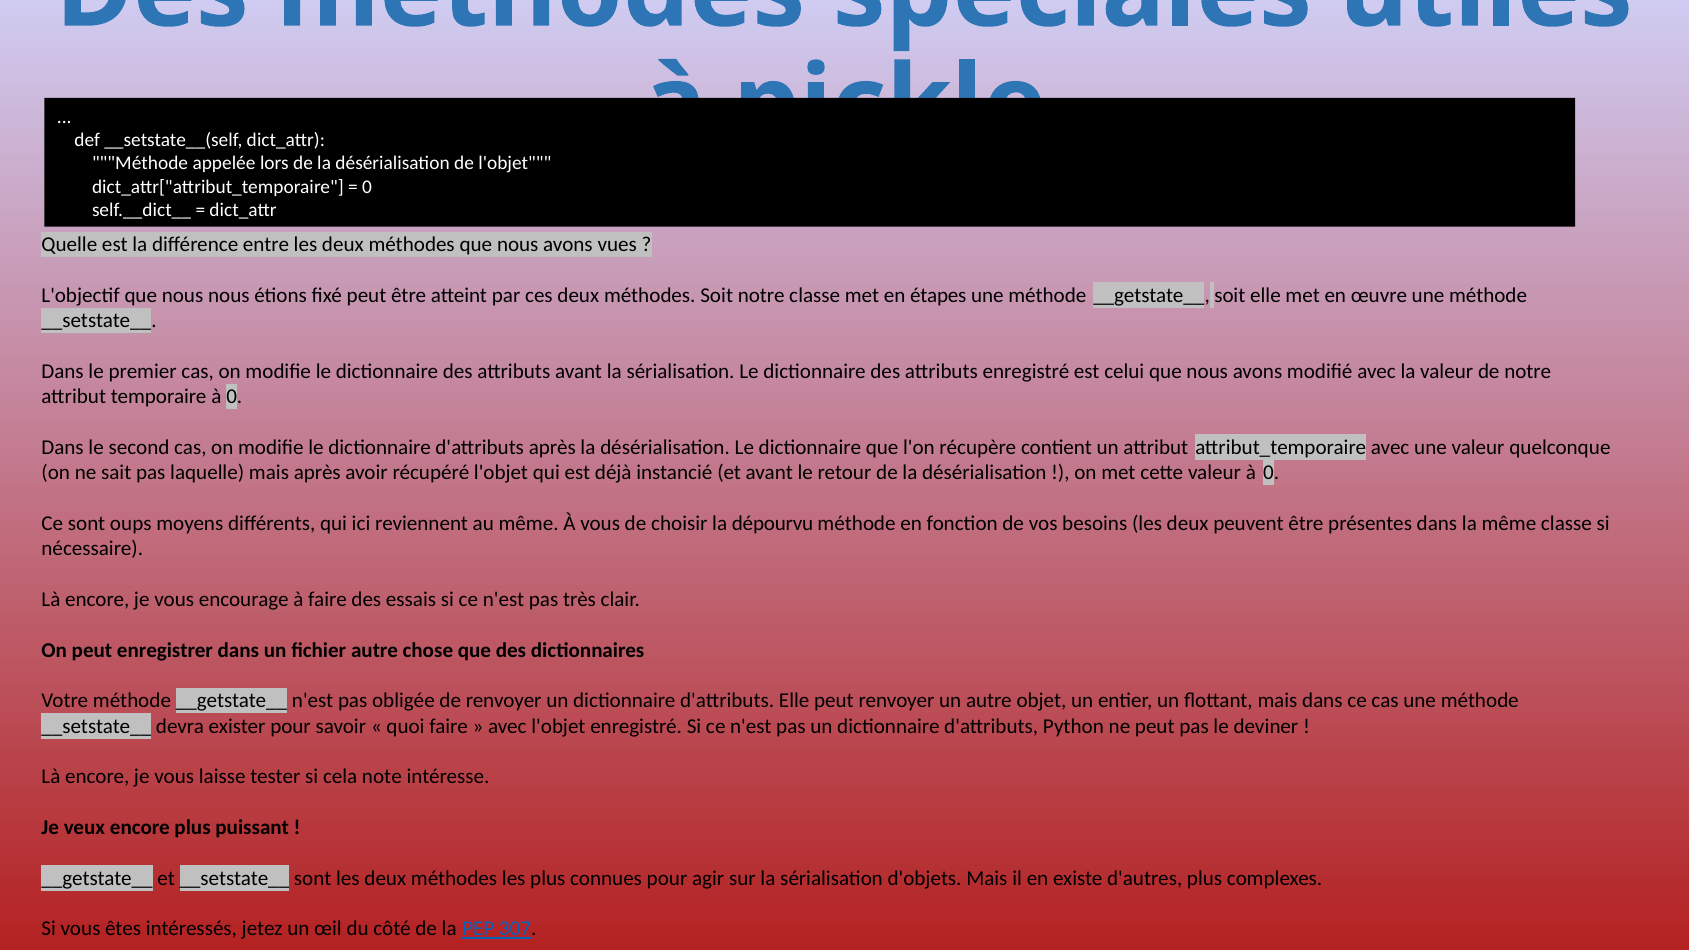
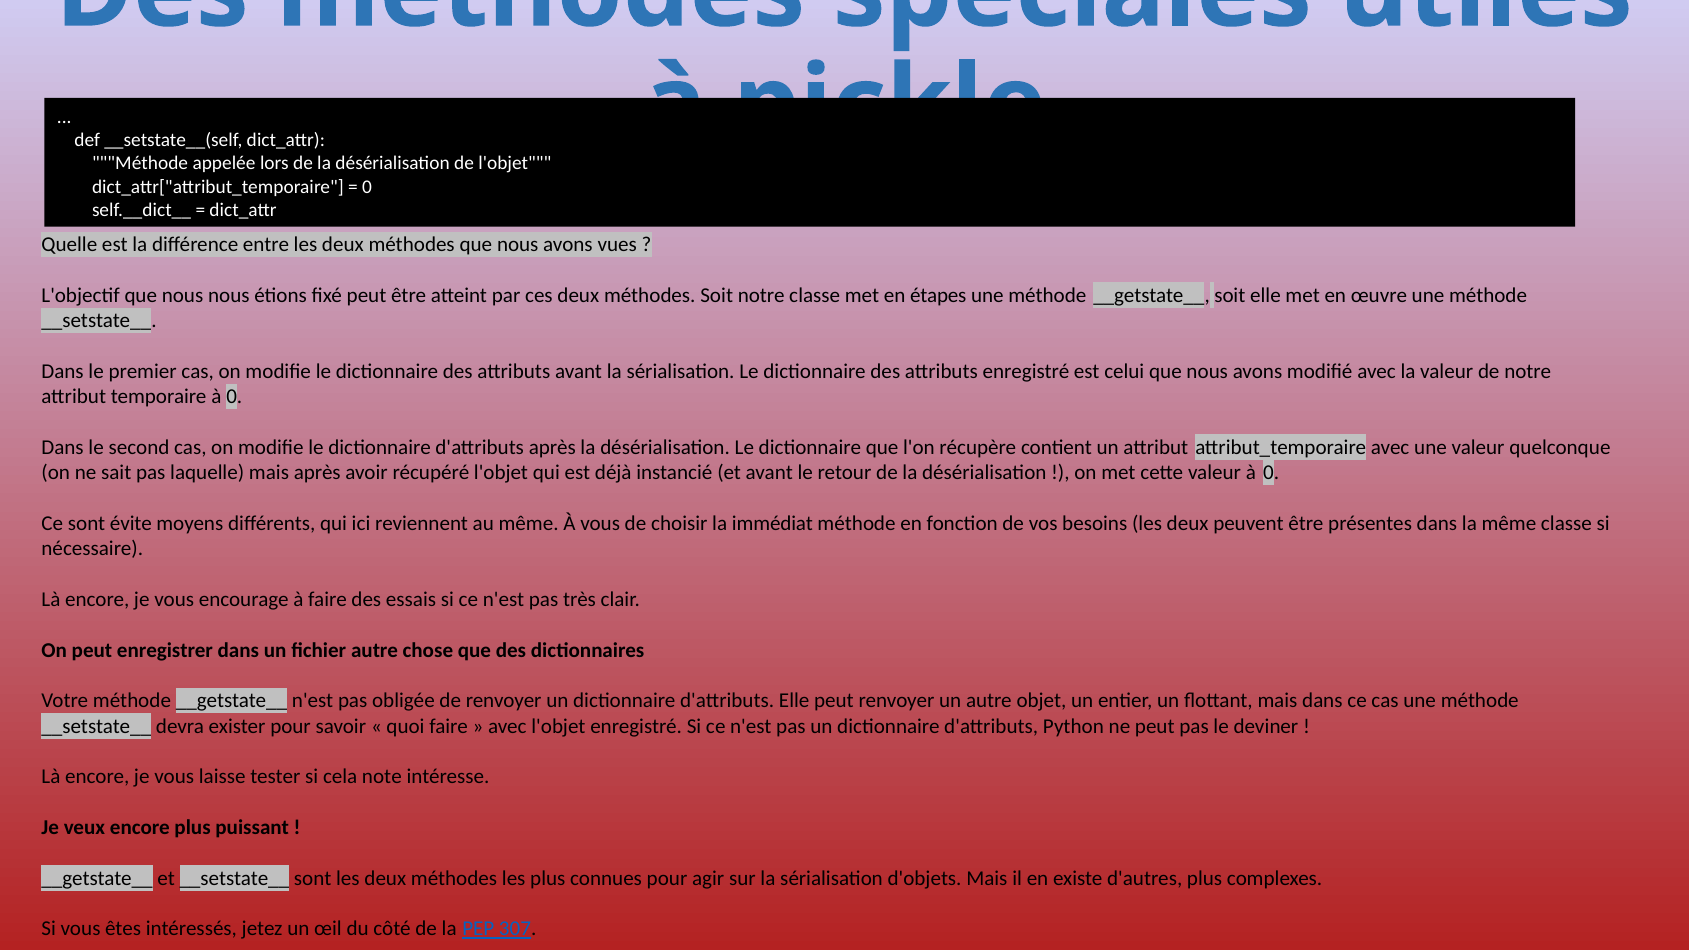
oups: oups -> évite (131, 523)
dépourvu: dépourvu -> immédiat (772, 523)
